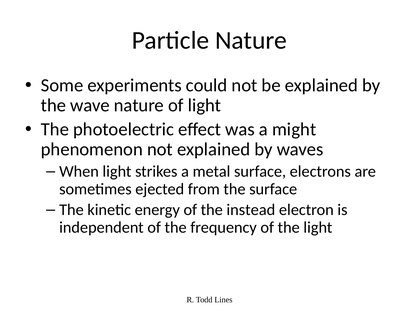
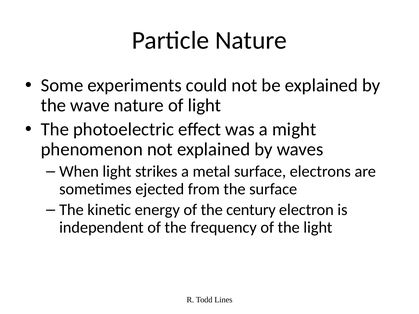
instead: instead -> century (251, 210)
